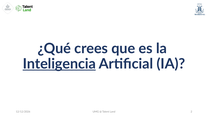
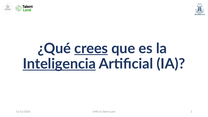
crees underline: none -> present (91, 48)
